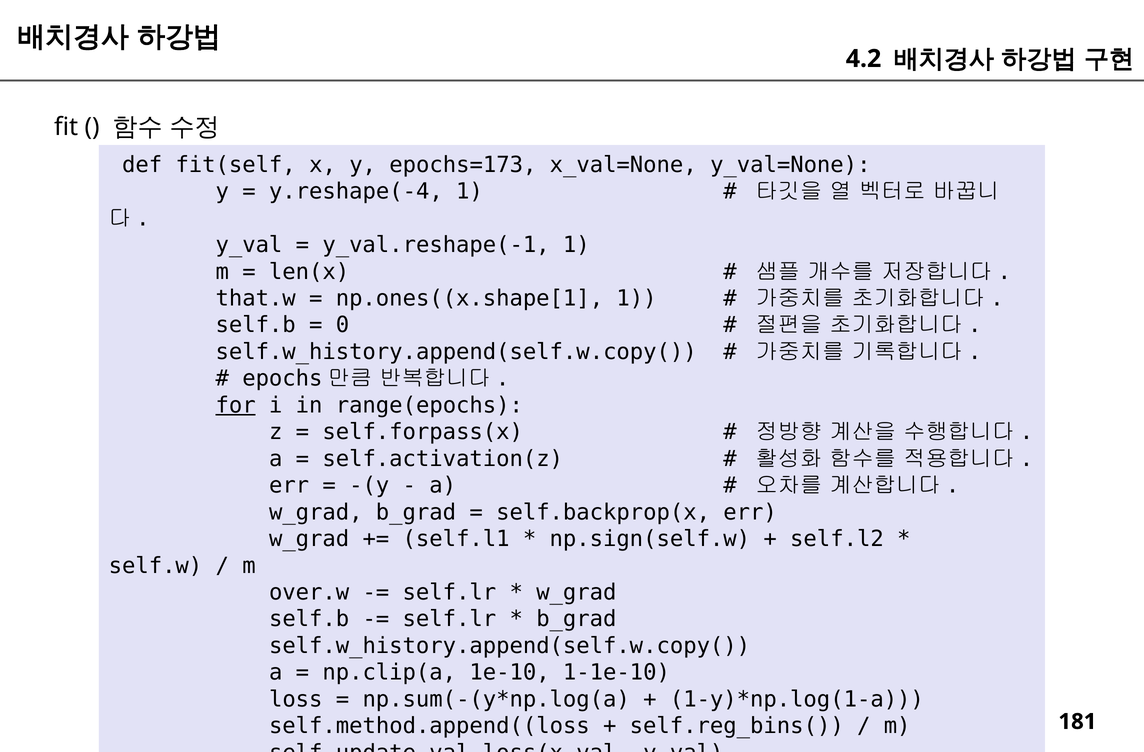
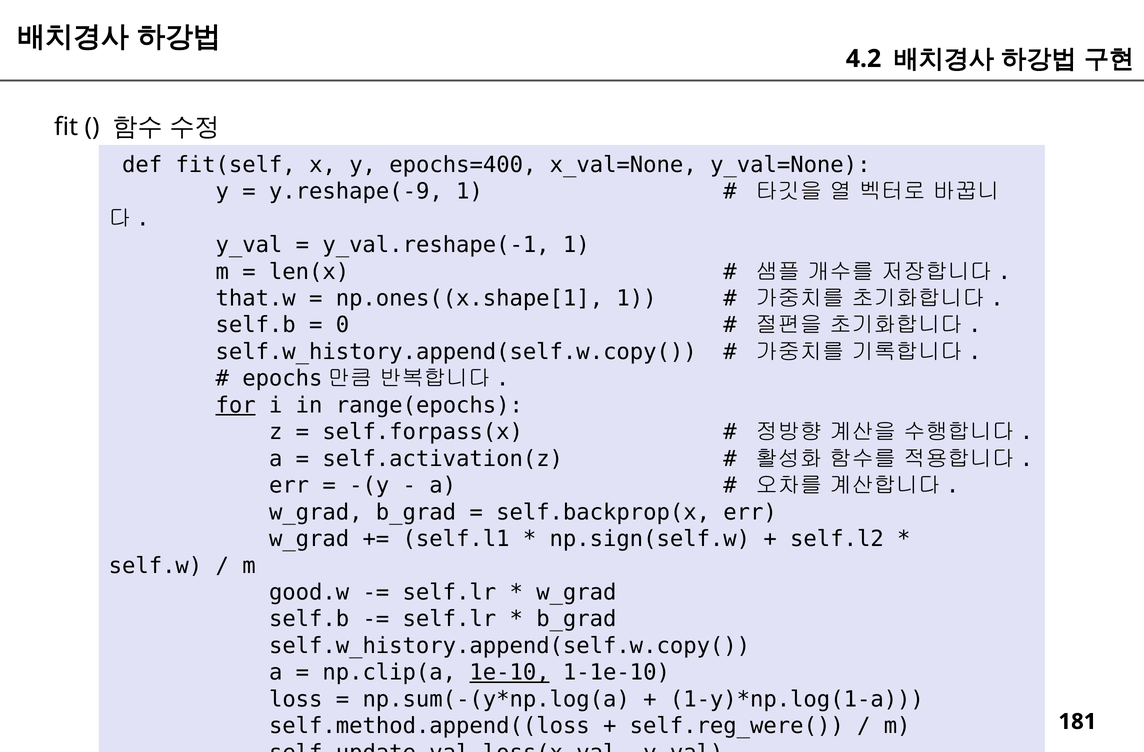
epochs=173: epochs=173 -> epochs=400 (463, 165)
y.reshape(-4: y.reshape(-4 -> y.reshape(-9 (356, 191)
over.w: over.w -> good.w (309, 592)
1e-10 underline: none -> present (510, 672)
self.reg_bins(: self.reg_bins( -> self.reg_were( (737, 725)
